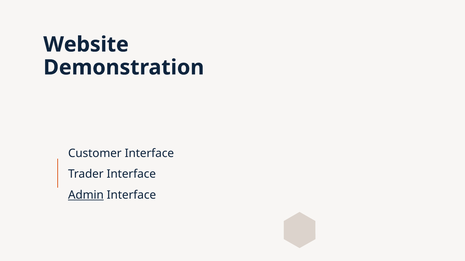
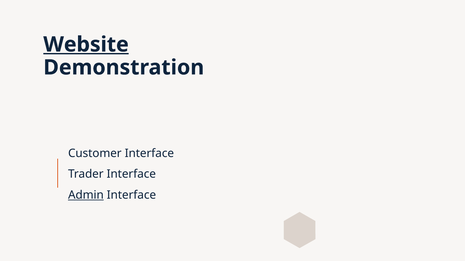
Website underline: none -> present (86, 45)
